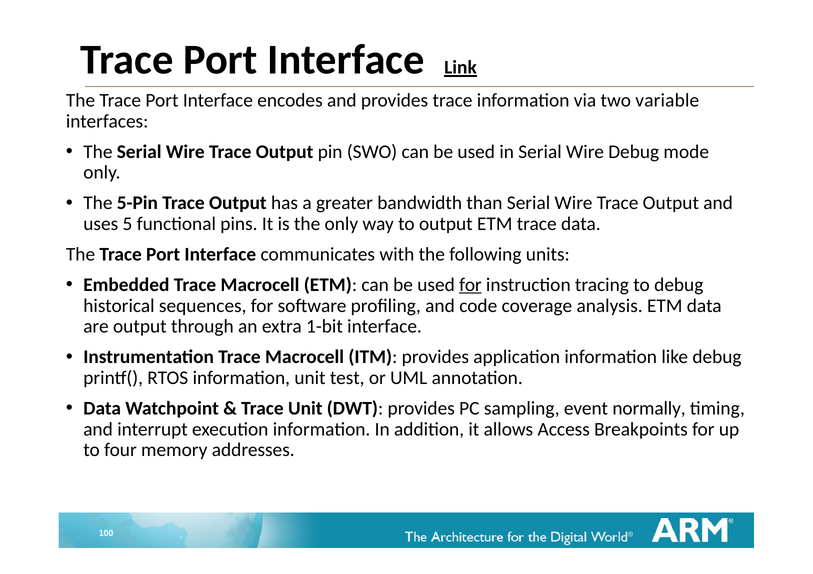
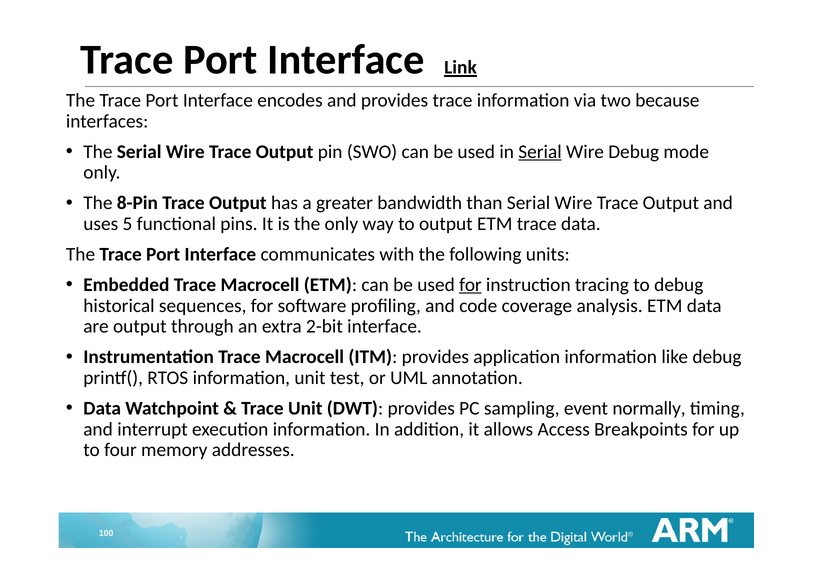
variable: variable -> because (667, 100)
Serial underline: none -> present (540, 152)
5-Pin: 5-Pin -> 8-Pin (137, 203)
1-bit: 1-bit -> 2-bit (325, 327)
